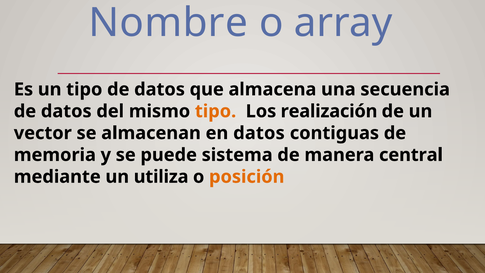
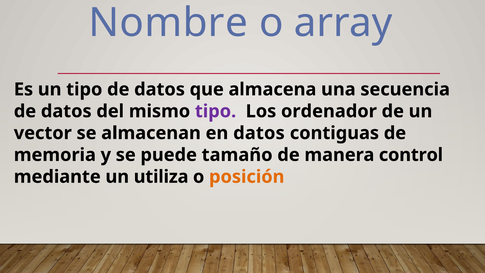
tipo colour: orange -> purple (216, 111)
realización: realización -> ordenador (329, 111)
sistema: sistema -> tamaño (237, 155)
central: central -> control (411, 155)
